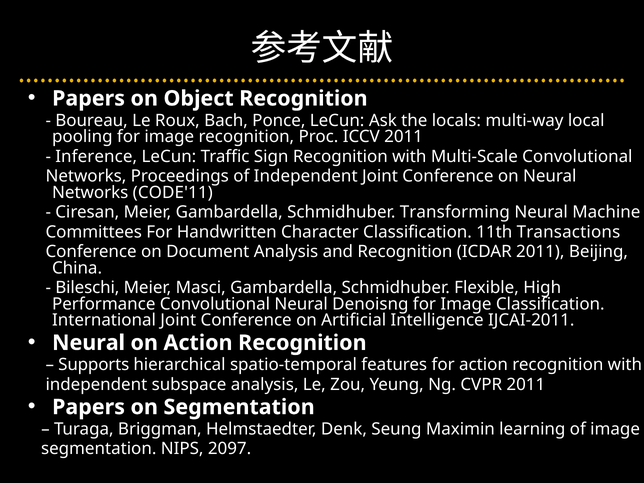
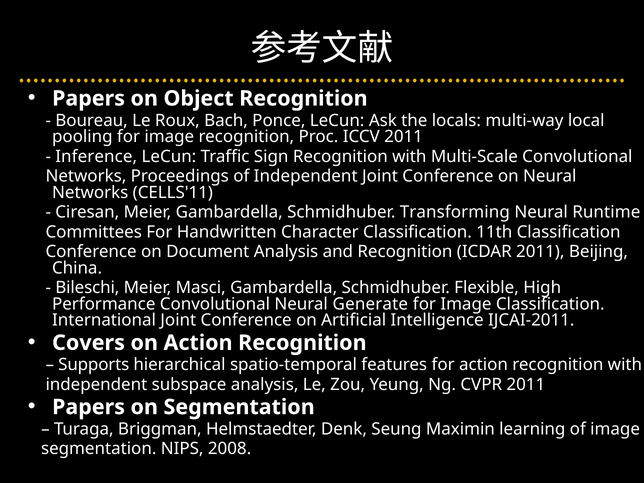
CODE'11: CODE'11 -> CELLS'11 (173, 193)
Machine: Machine -> Runtime (606, 212)
11th Transactions: Transactions -> Classification (569, 232)
Denoisng: Denoisng -> Generate (370, 304)
Neural: Neural -> Covers (89, 343)
2097: 2097 -> 2008 (230, 449)
